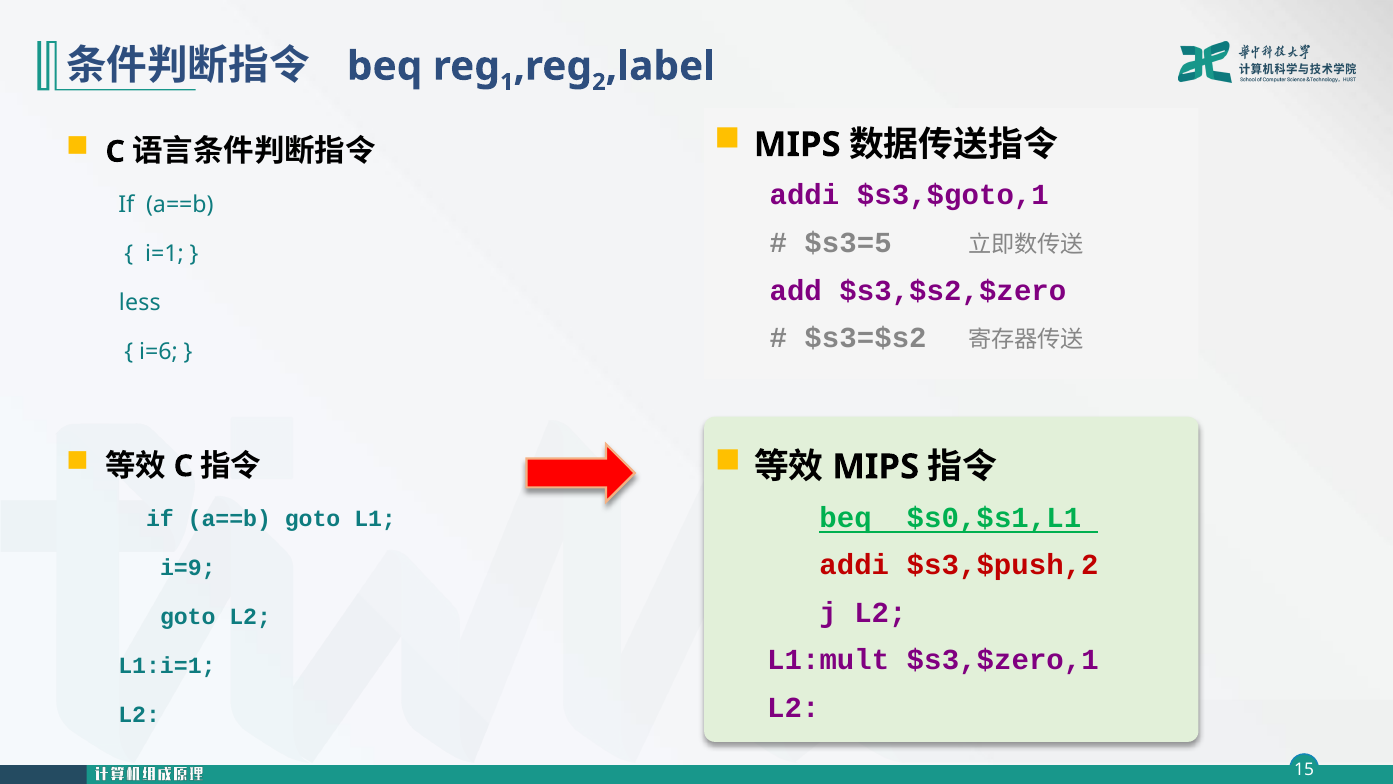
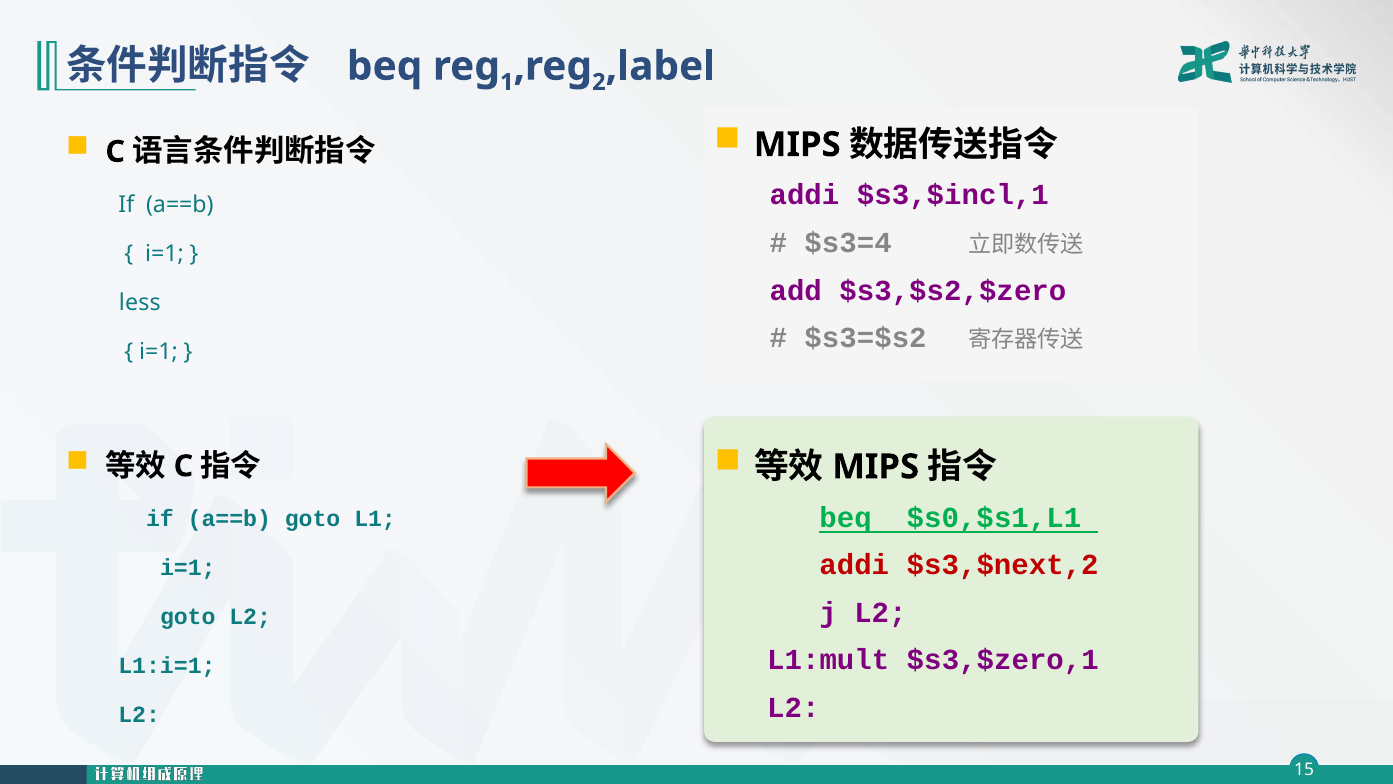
$s3,$goto,1: $s3,$goto,1 -> $s3,$incl,1 (953, 195)
$s3=5: $s3=5 -> $s3=4 (848, 243)
i=6: i=6 -> i=1 (158, 351)
$s3,$push,2: $s3,$push,2 -> $s3,$next,2 (1003, 565)
i=9: i=9 -> i=1 (188, 568)
